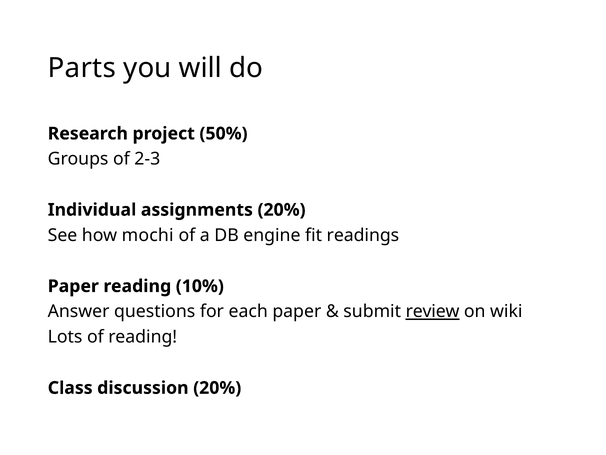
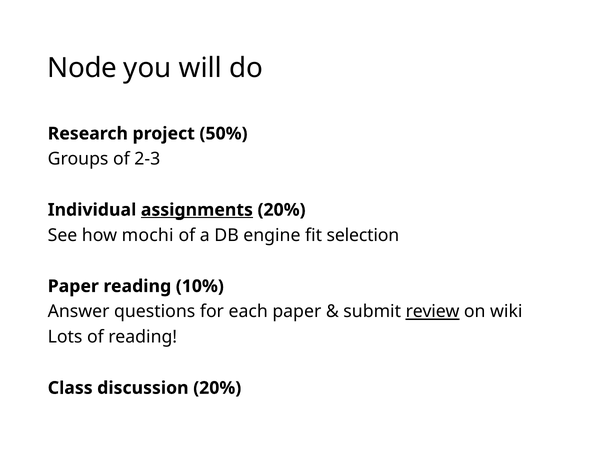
Parts: Parts -> Node (82, 68)
assignments underline: none -> present (197, 210)
readings: readings -> selection (363, 235)
